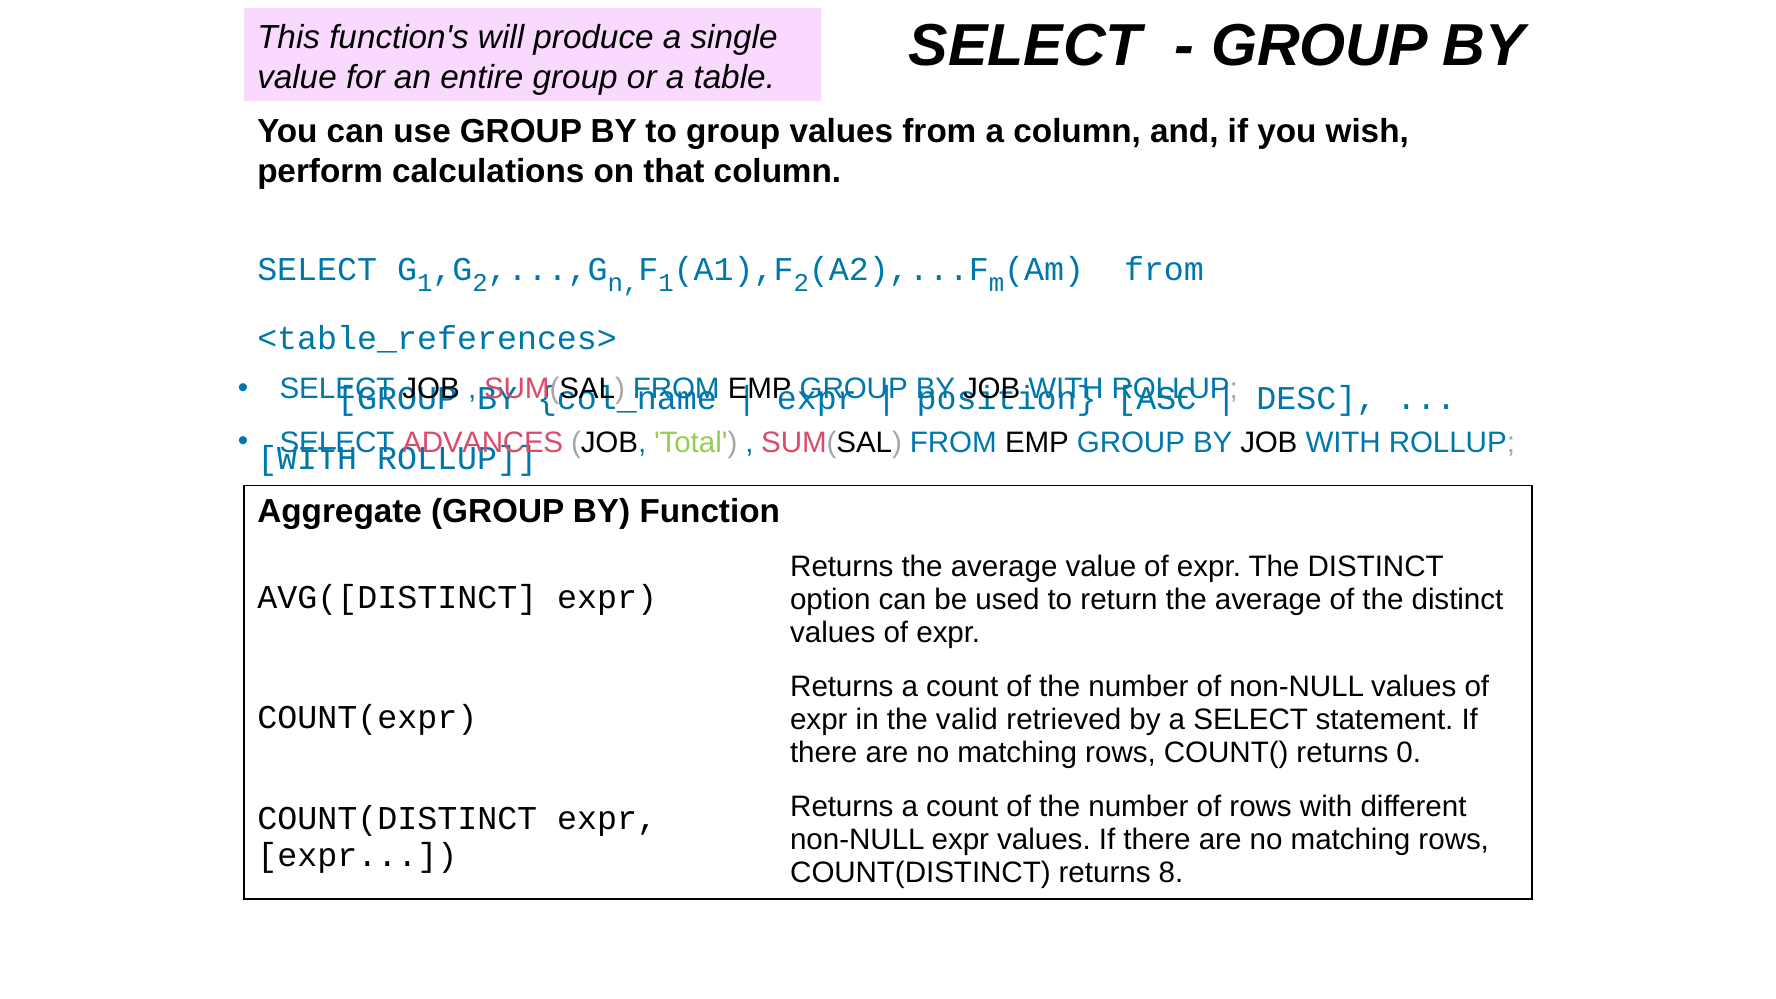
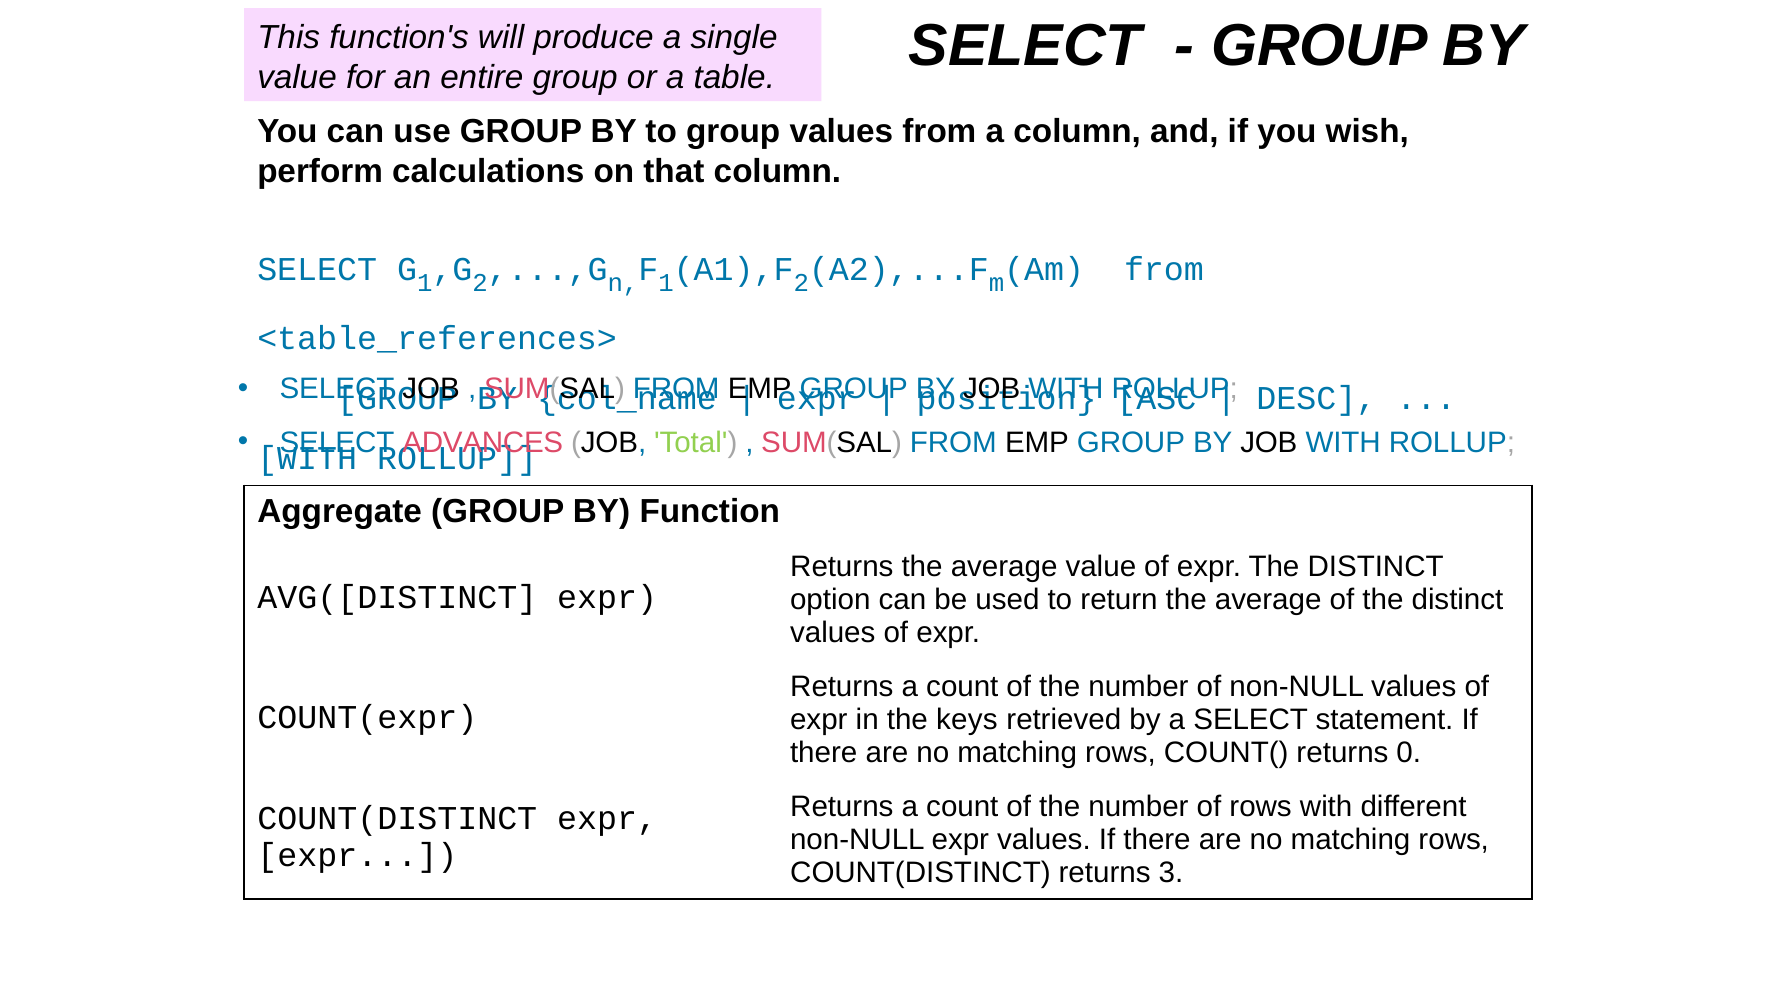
valid: valid -> keys (967, 720)
8: 8 -> 3 (1171, 873)
